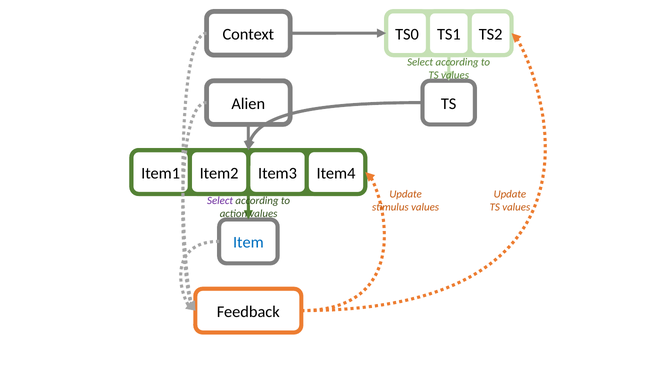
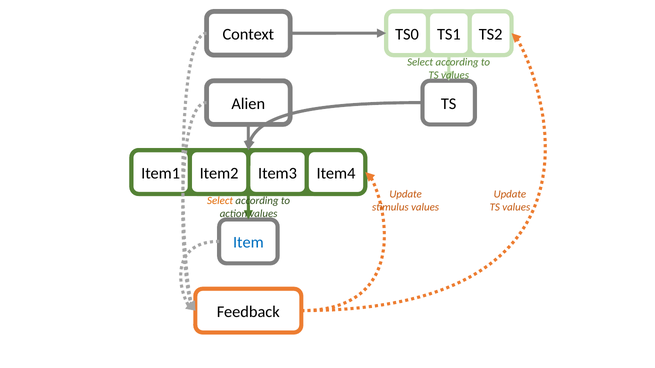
Select colour: purple -> orange (220, 201)
